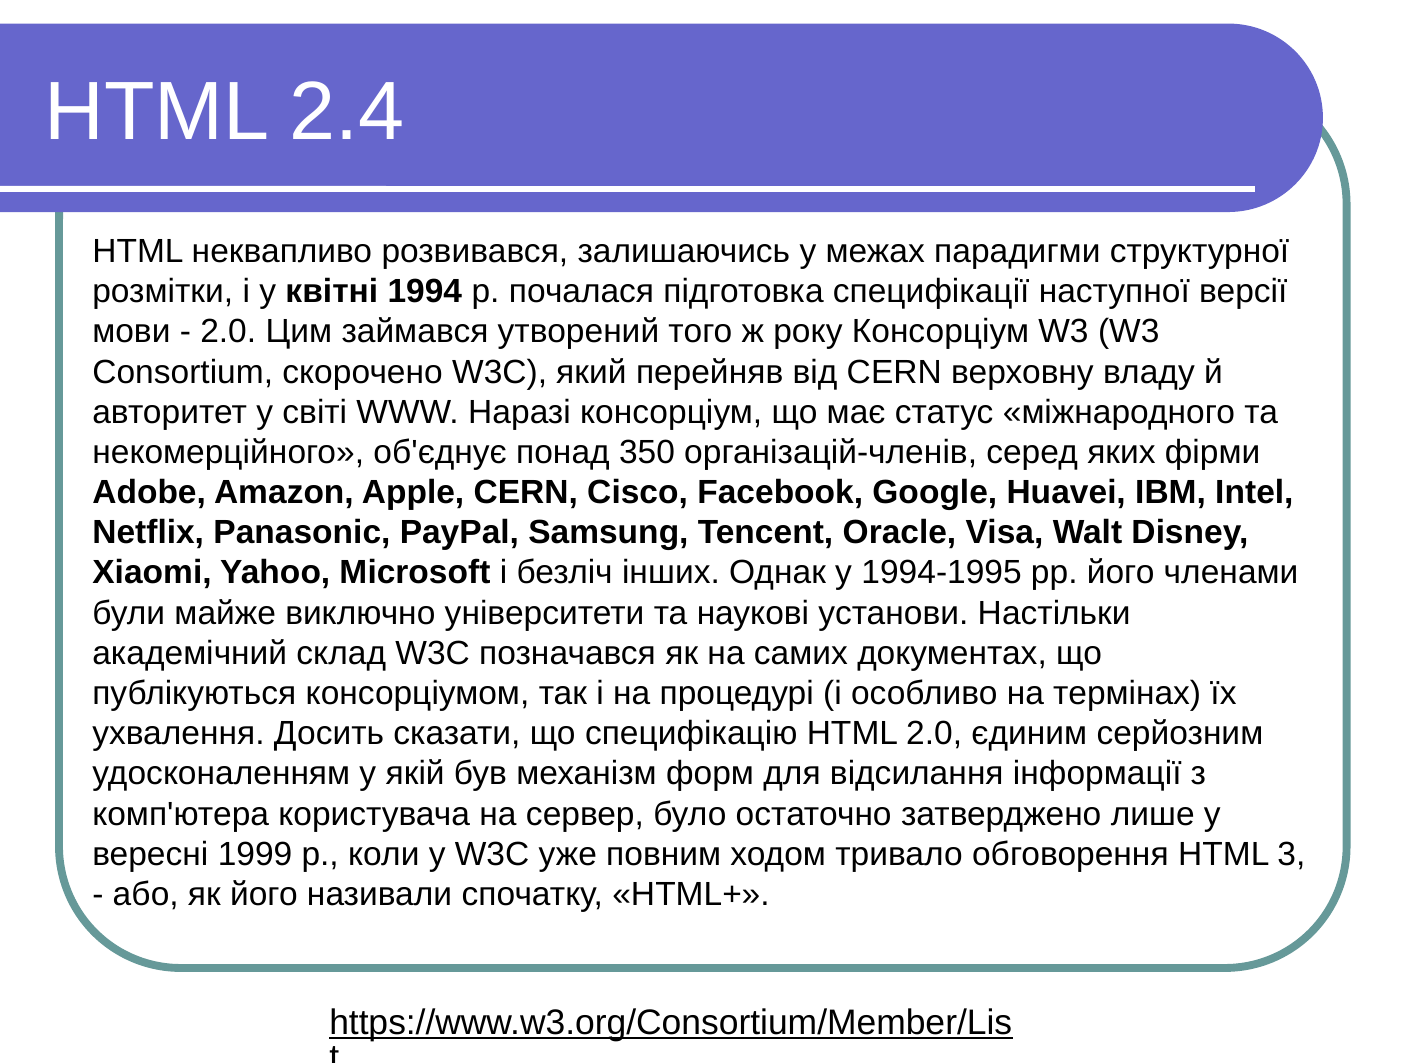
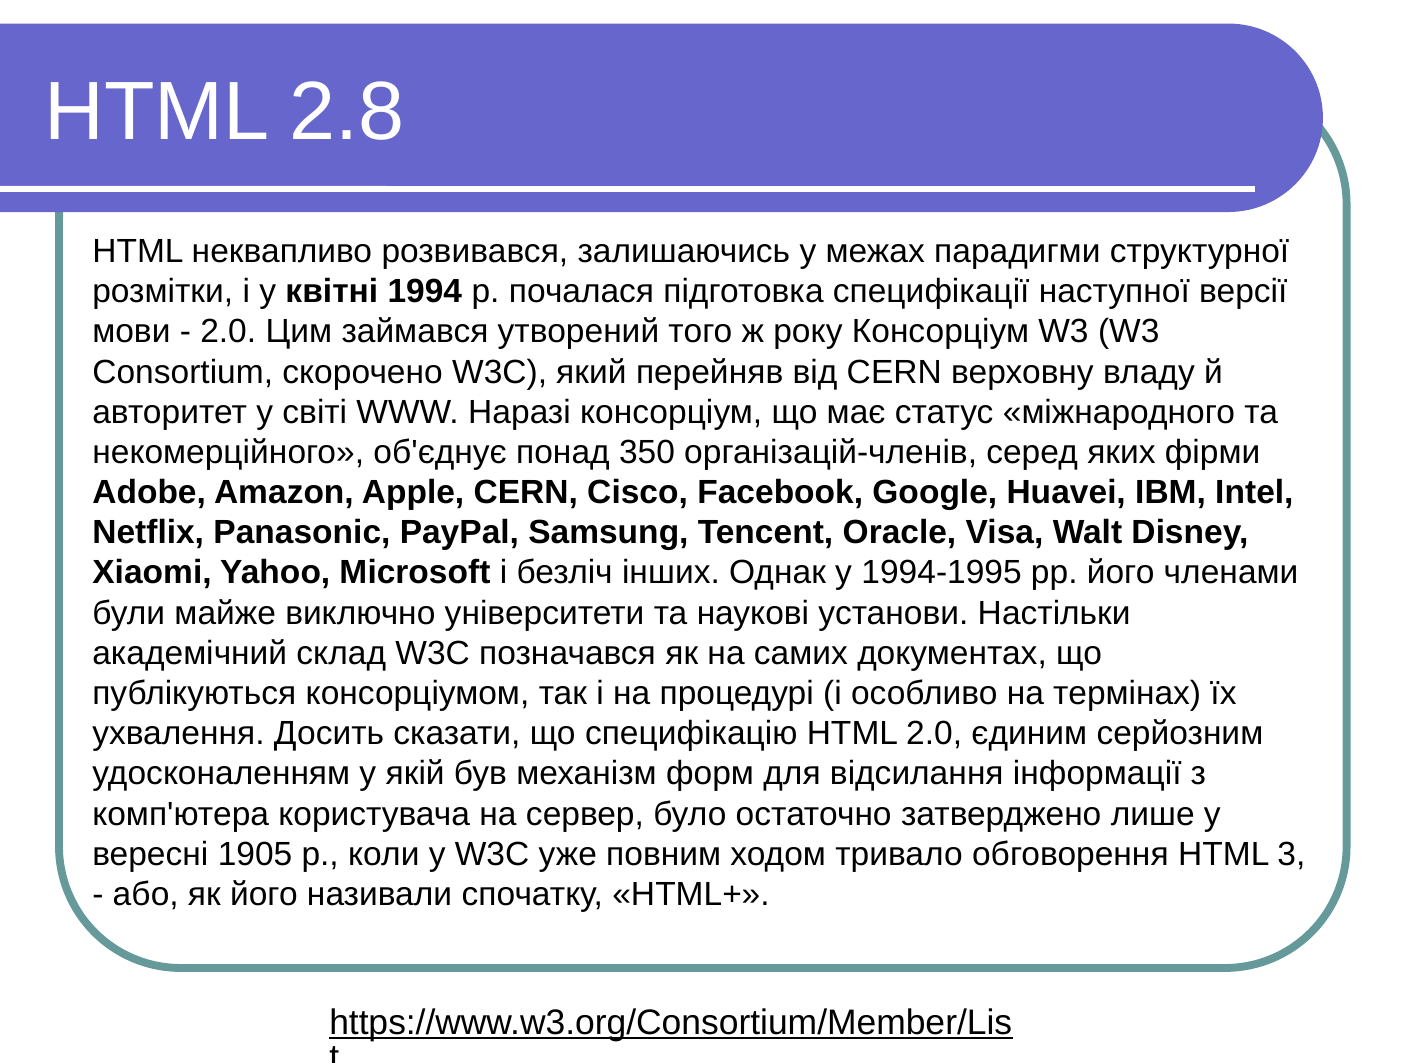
2.4: 2.4 -> 2.8 (347, 112)
1999: 1999 -> 1905 (255, 855)
